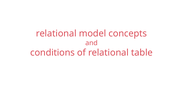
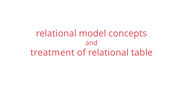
conditions: conditions -> treatment (52, 53)
